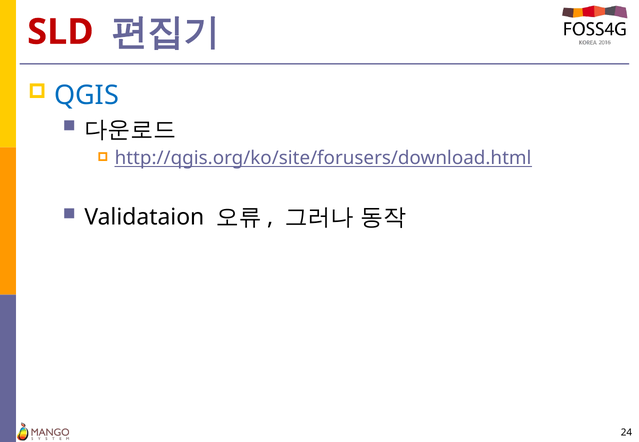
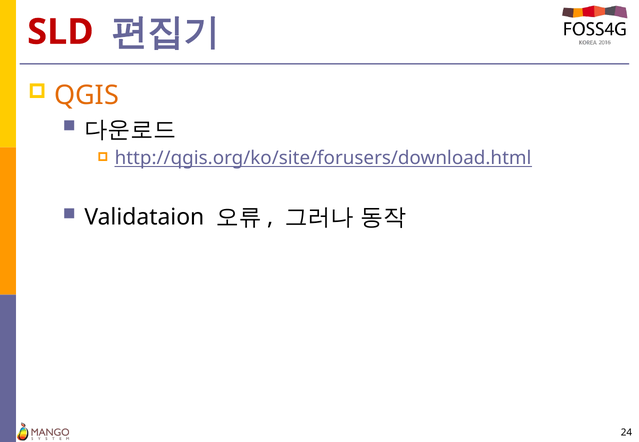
QGIS colour: blue -> orange (87, 95)
